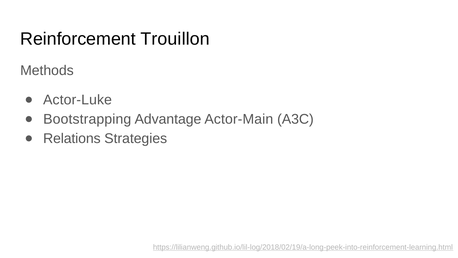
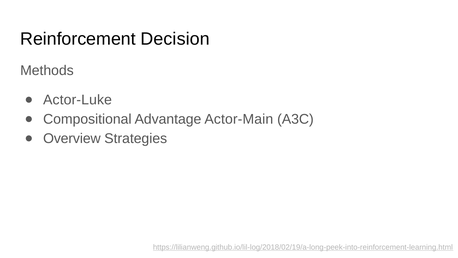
Trouillon: Trouillon -> Decision (175, 39)
Bootstrapping: Bootstrapping -> Compositional (87, 119)
Relations: Relations -> Overview (72, 138)
